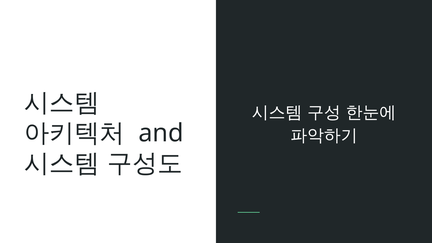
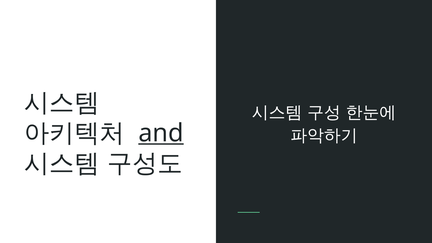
and underline: none -> present (161, 133)
